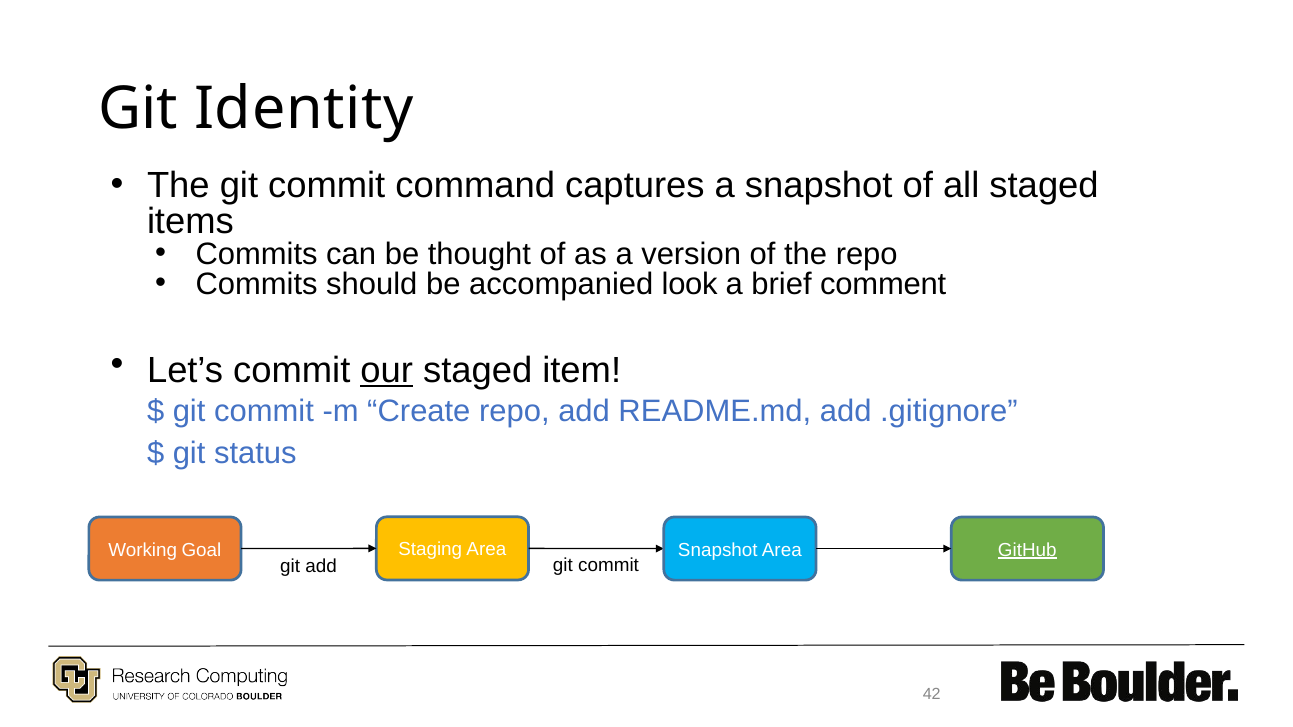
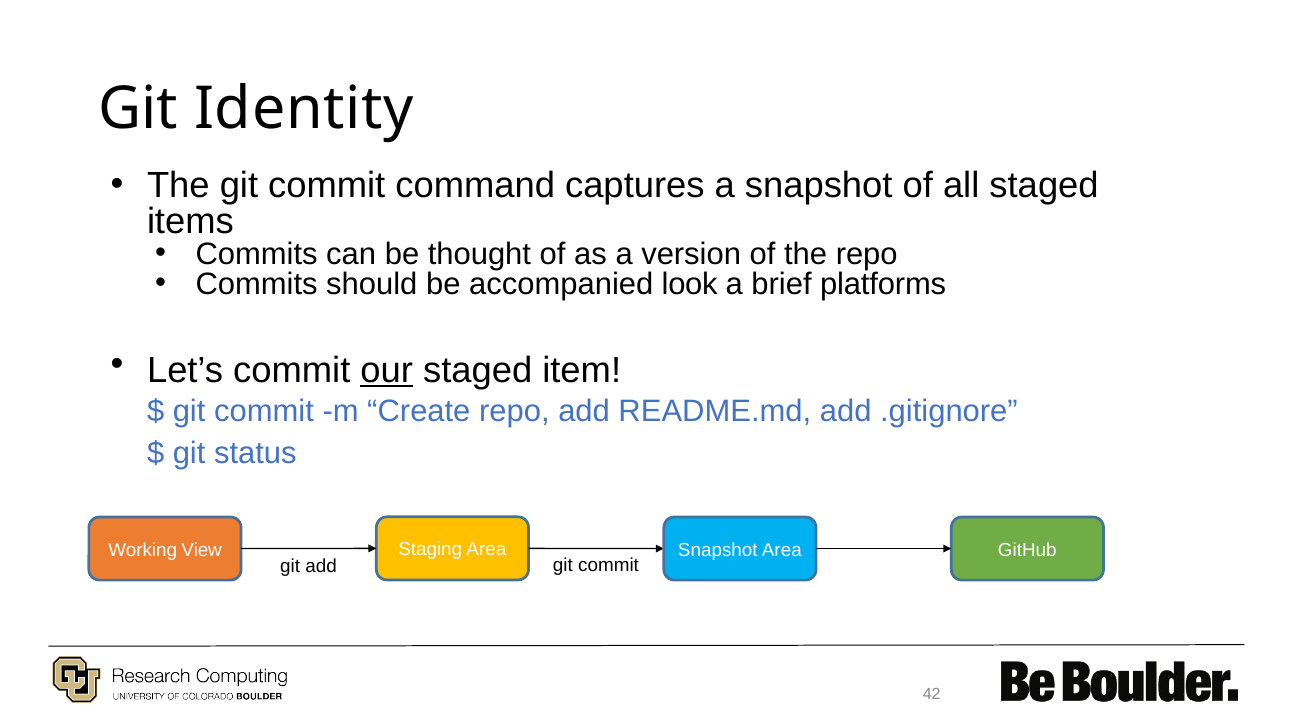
comment: comment -> platforms (883, 284)
Goal: Goal -> View (202, 550)
GitHub underline: present -> none (1027, 550)
